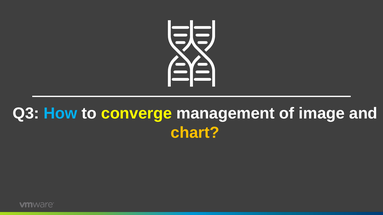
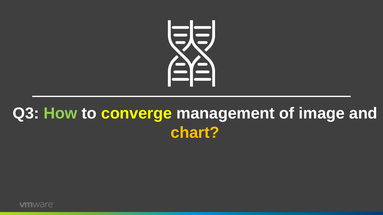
How colour: light blue -> light green (60, 114)
